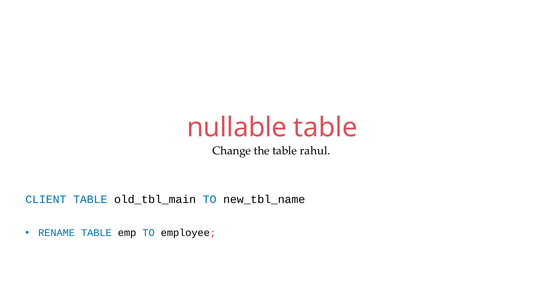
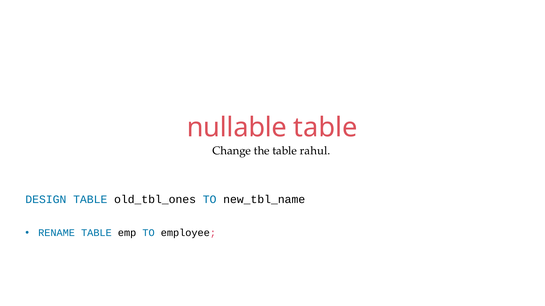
CLIENT: CLIENT -> DESIGN (46, 200)
old_tbl_main: old_tbl_main -> old_tbl_ones (155, 200)
